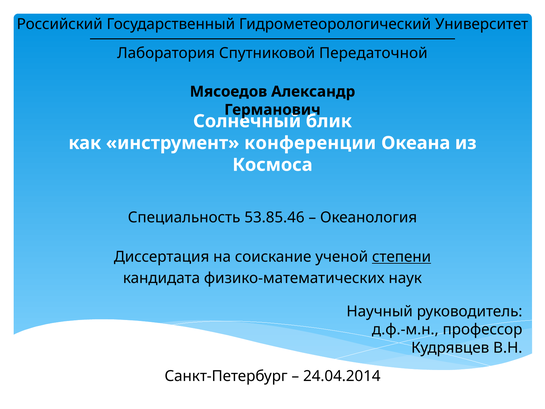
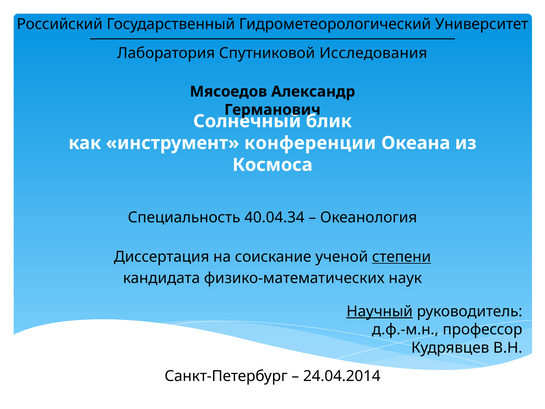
Передаточной: Передаточной -> Исследования (373, 53)
53.85.46: 53.85.46 -> 40.04.34 (274, 217)
Научный underline: none -> present (380, 311)
